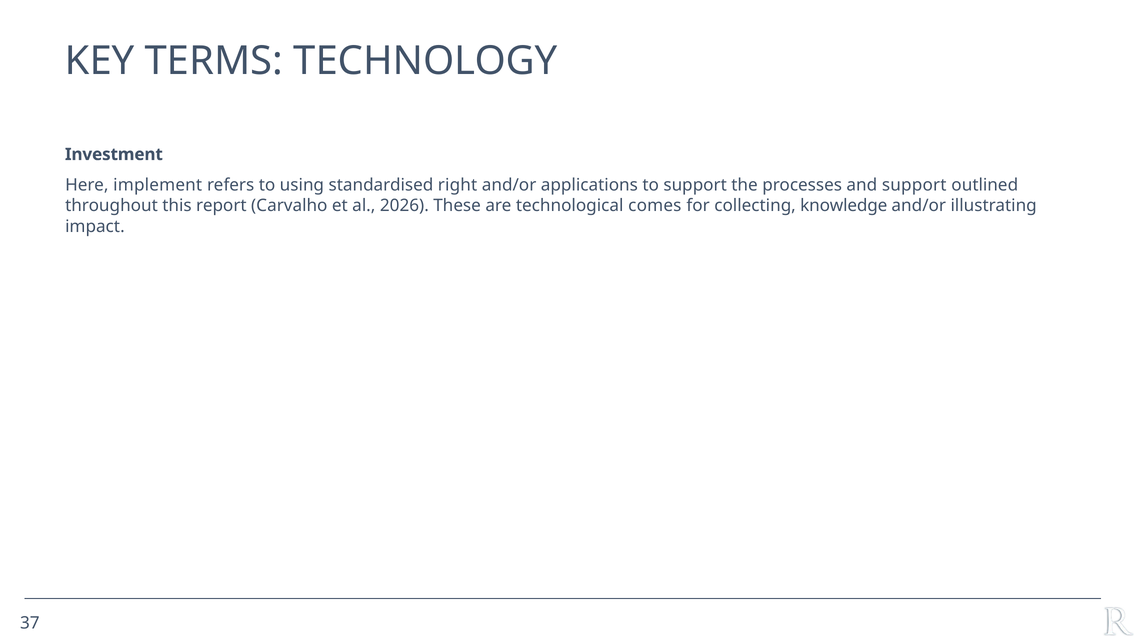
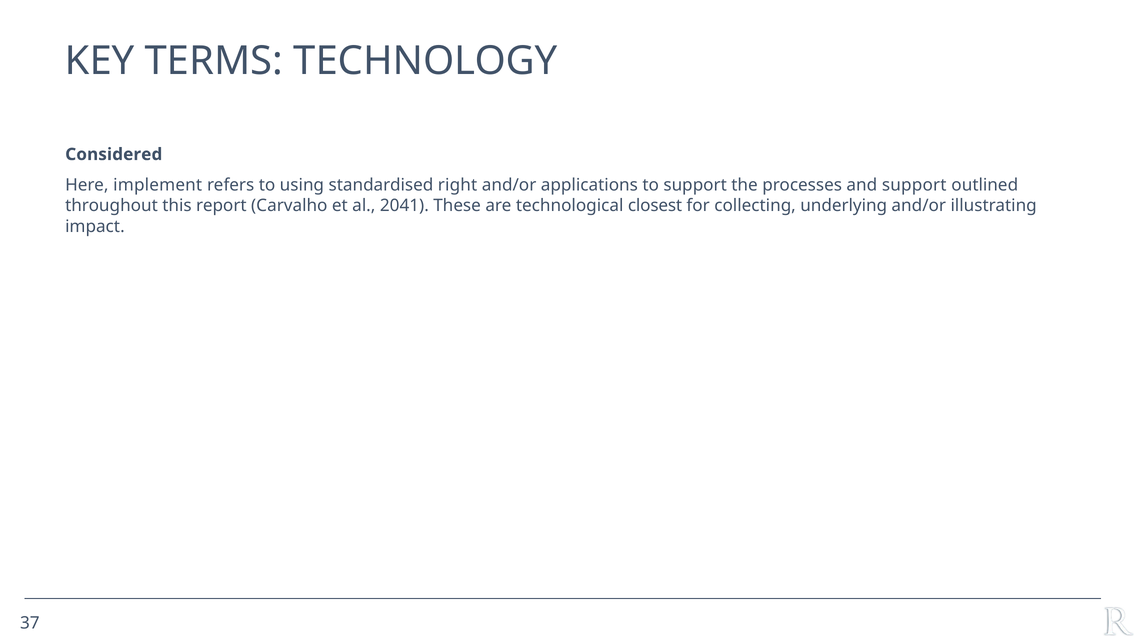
Investment: Investment -> Considered (114, 154)
2026: 2026 -> 2041 (404, 206)
comes: comes -> closest (655, 206)
knowledge: knowledge -> underlying (844, 206)
